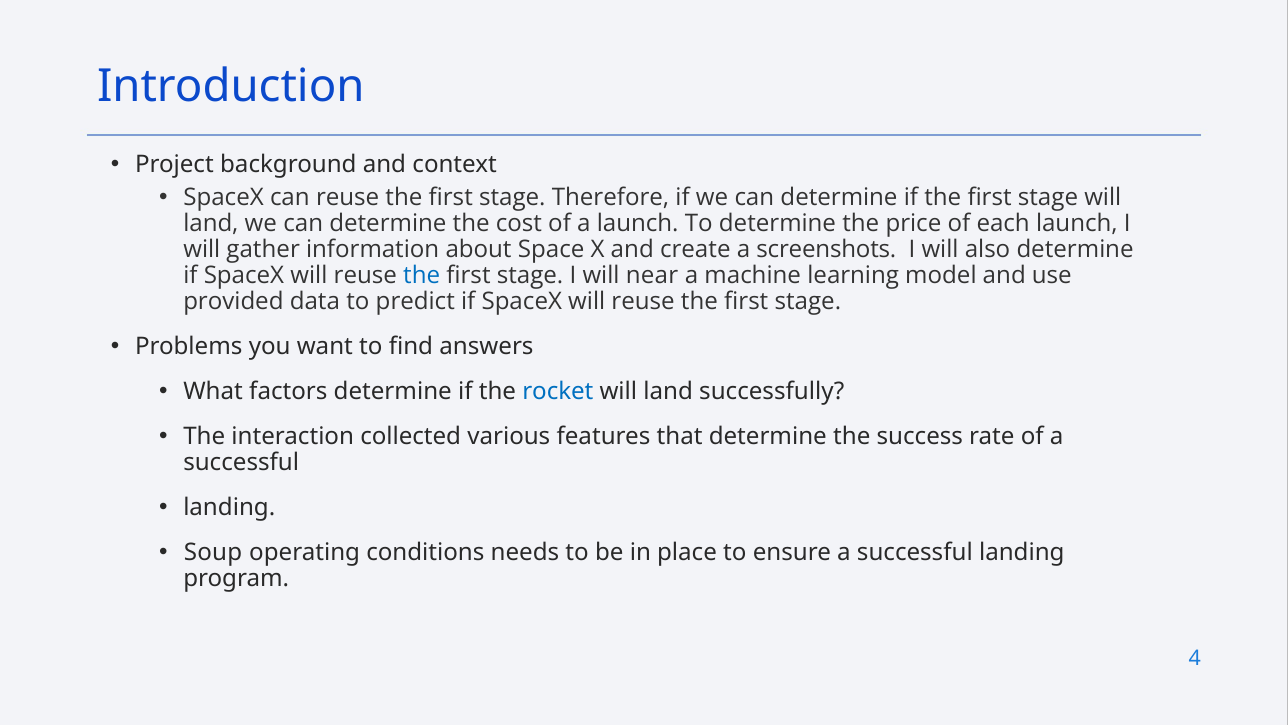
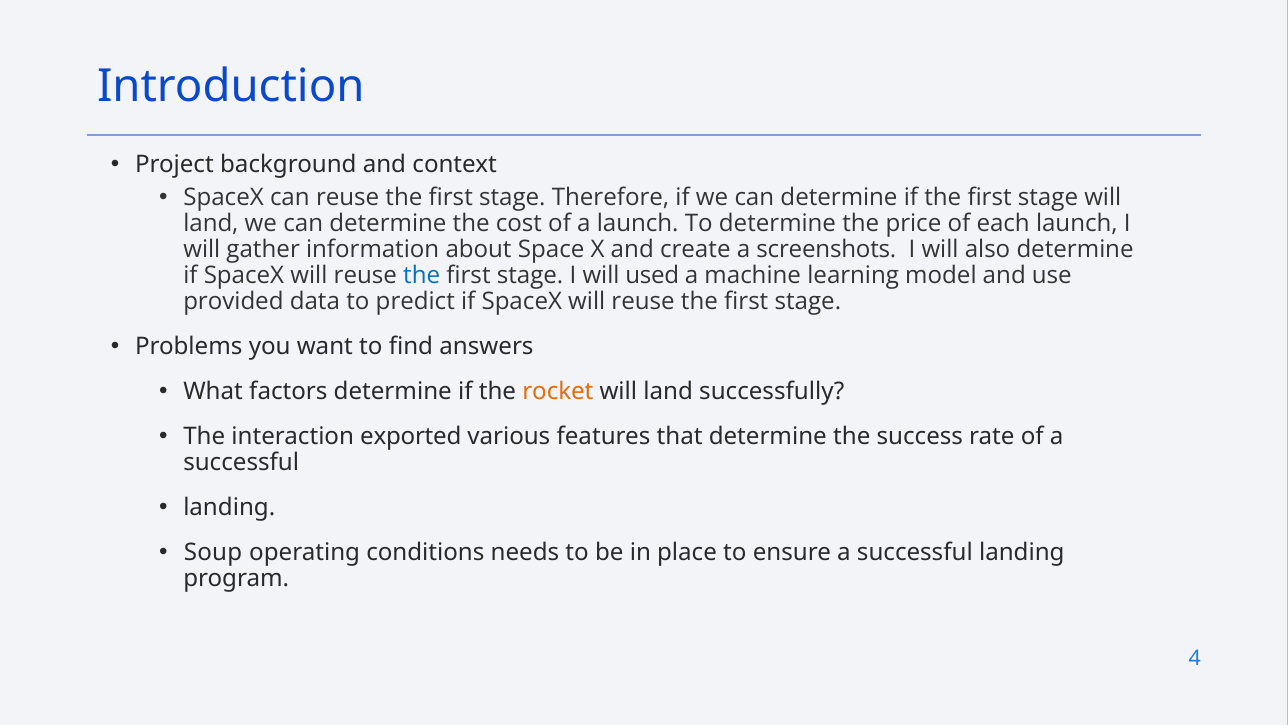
near: near -> used (652, 275)
rocket colour: blue -> orange (558, 391)
collected: collected -> exported (411, 436)
